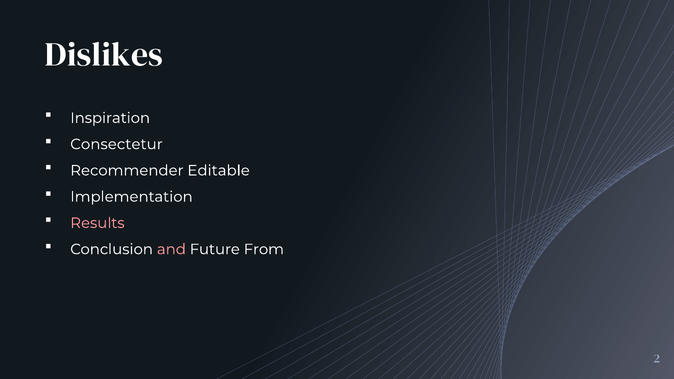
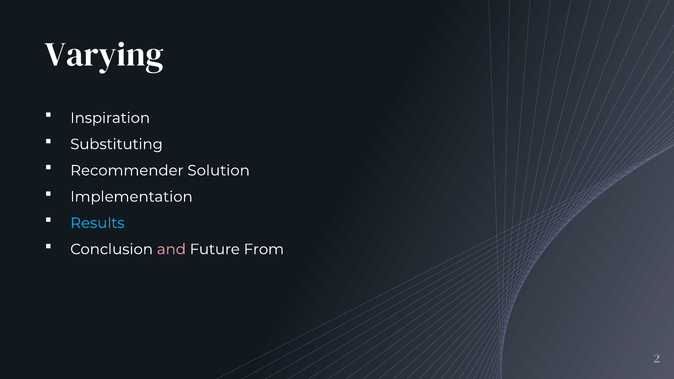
Dislikes: Dislikes -> Varying (104, 55)
Consectetur: Consectetur -> Substituting (117, 144)
Editable: Editable -> Solution (219, 171)
Results colour: pink -> light blue (97, 223)
